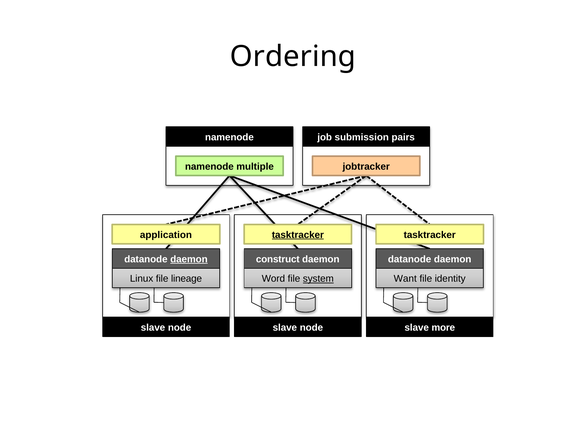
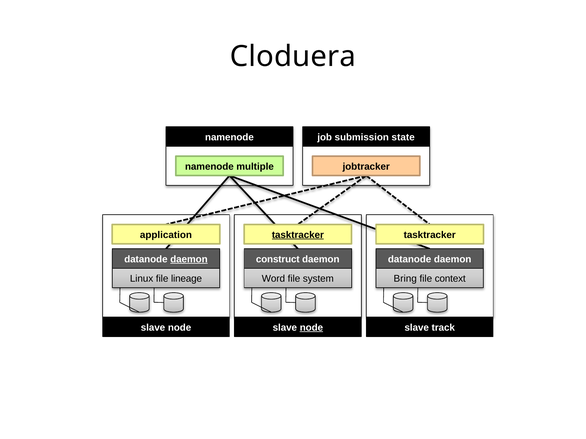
Ordering: Ordering -> Cloduera (293, 57)
pairs: pairs -> state (403, 137)
system underline: present -> none (318, 279)
Want: Want -> Bring (405, 279)
identity: identity -> context (450, 279)
node underline: none -> present (311, 328)
more: more -> track (443, 328)
